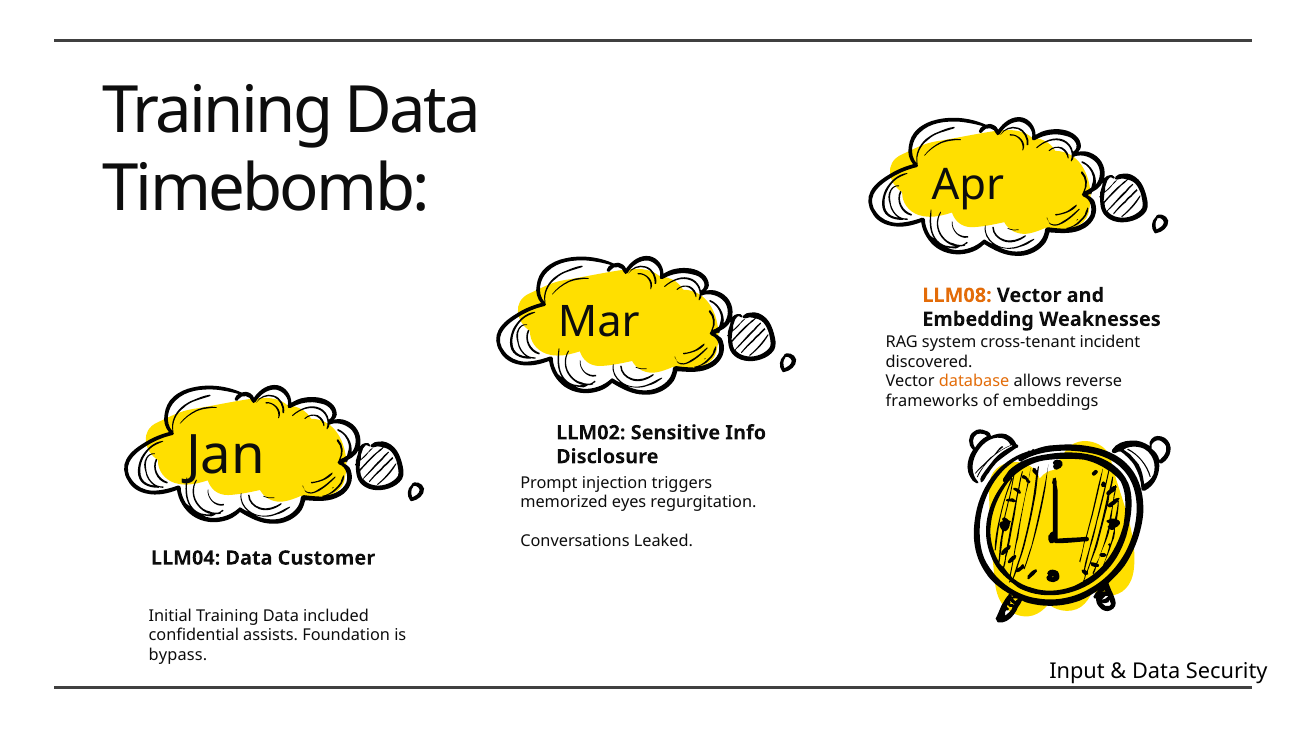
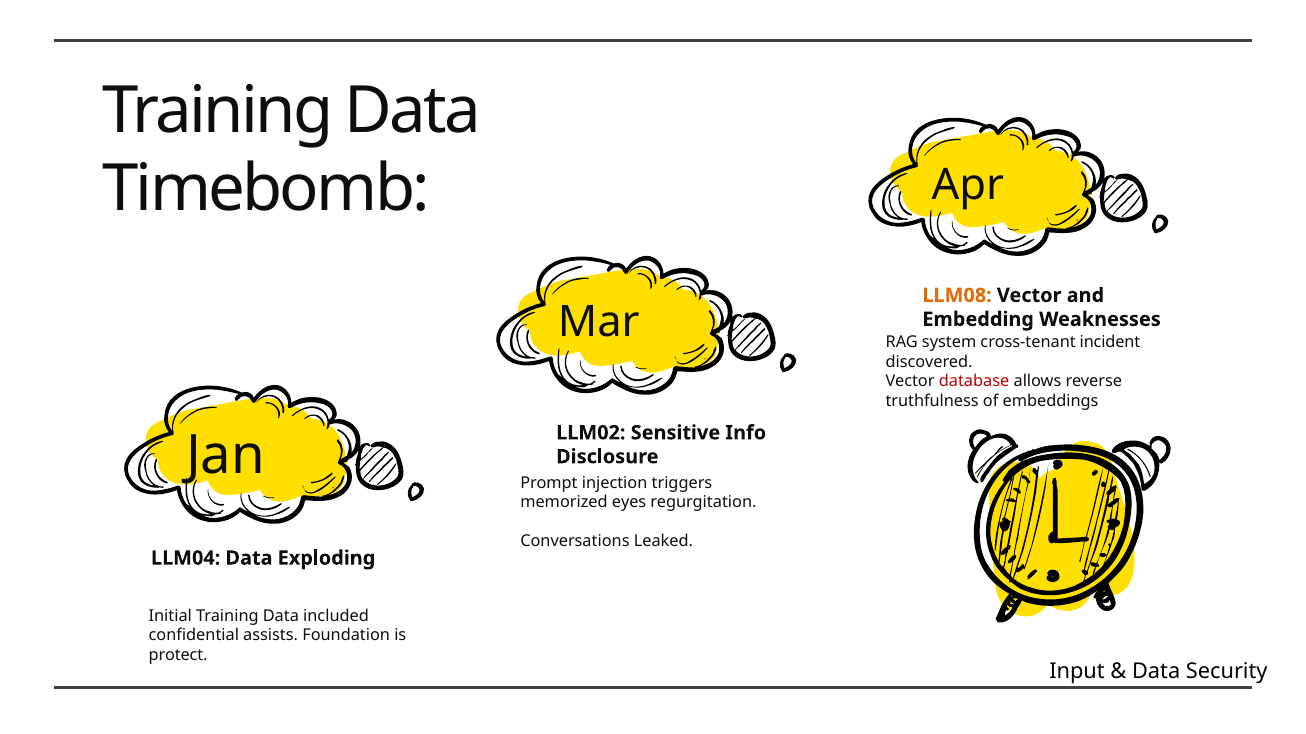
database colour: orange -> red (974, 382)
frameworks: frameworks -> truthfulness (932, 401)
Customer: Customer -> Exploding (326, 559)
bypass: bypass -> protect (178, 655)
